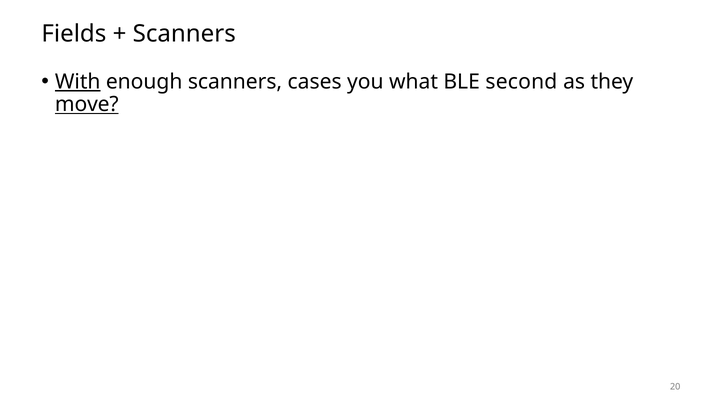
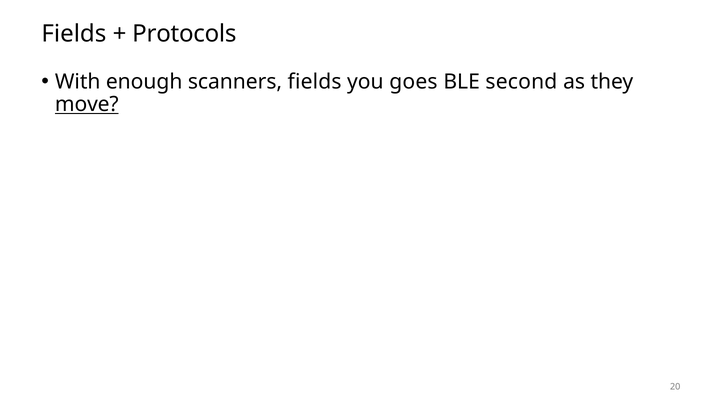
Scanners: Scanners -> Protocols (184, 34)
With underline: present -> none (78, 82)
scanners cases: cases -> fields (315, 82)
what: what -> goes (413, 82)
